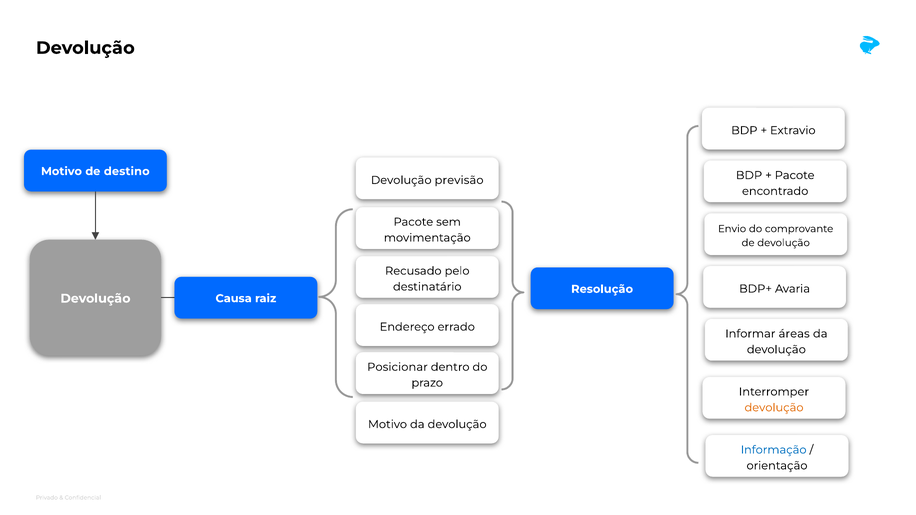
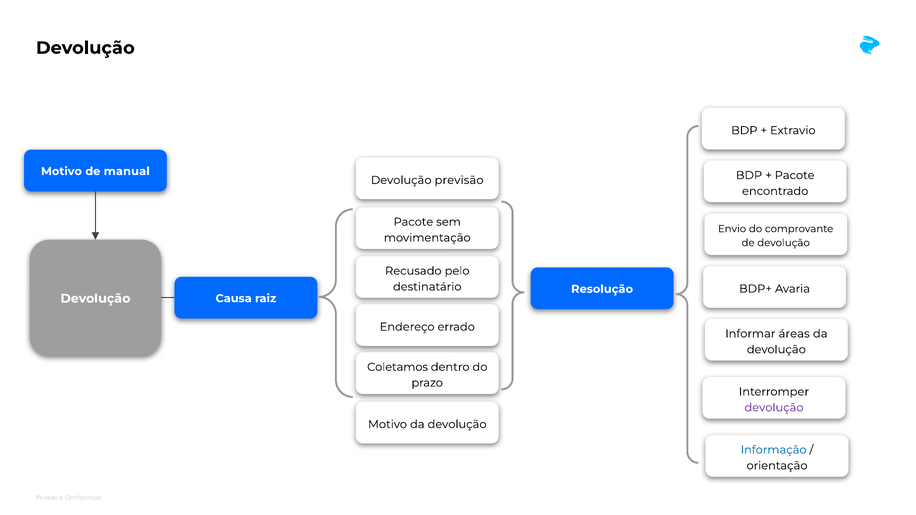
destino: destino -> manual (127, 171)
Posicionar: Posicionar -> Coletamos (398, 367)
devolução colour: orange -> purple (774, 408)
